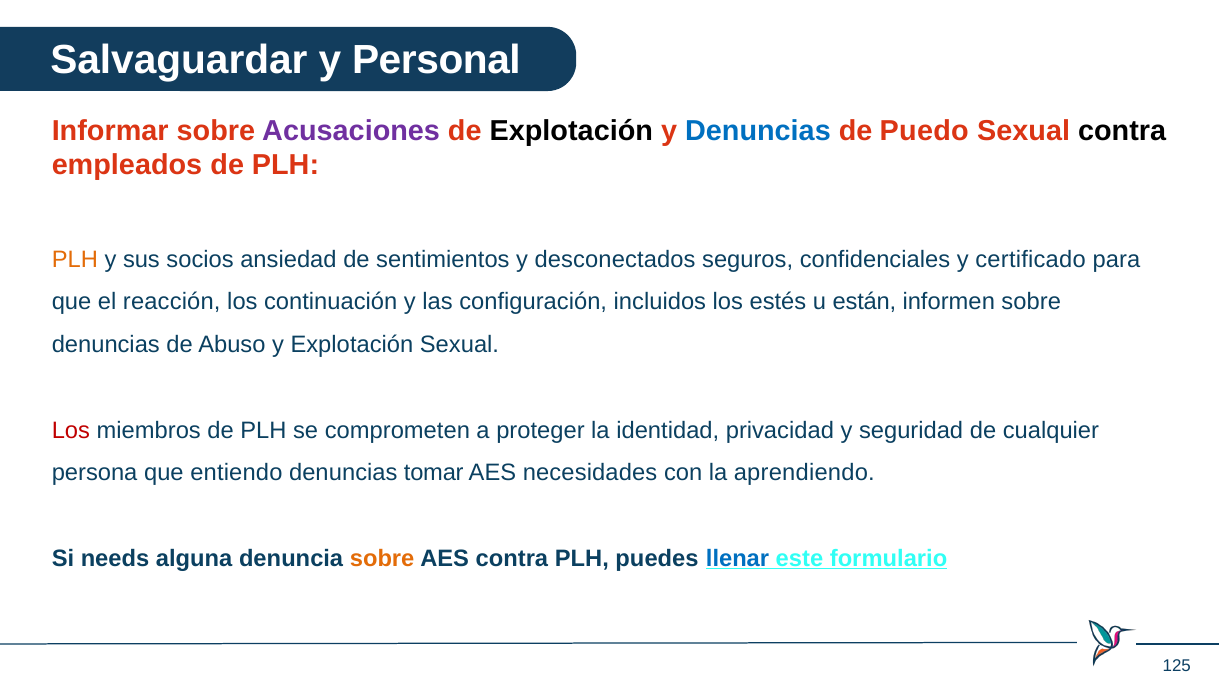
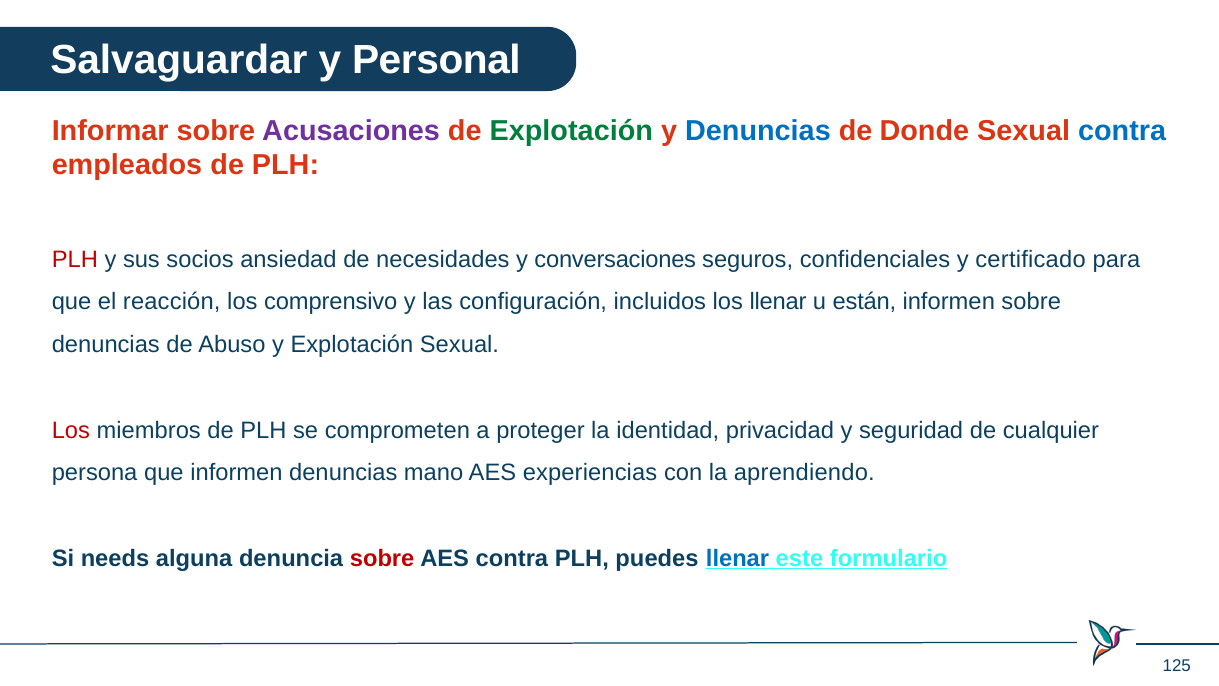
Explotación colour: black -> green (571, 131)
Puedo: Puedo -> Donde (924, 131)
contra colour: black -> blue (1122, 131)
PLH colour: orange -> red (75, 259)
sentimientos: sentimientos -> necesidades (443, 259)
desconectados: desconectados -> conversaciones (615, 259)
continuación: continuación -> comprensivo (331, 302)
los estés: estés -> llenar (778, 302)
que entiendo: entiendo -> informen (236, 473)
tomar: tomar -> mano (434, 473)
necesidades: necesidades -> experiencias (590, 473)
sobre colour: orange -> red (382, 558)
